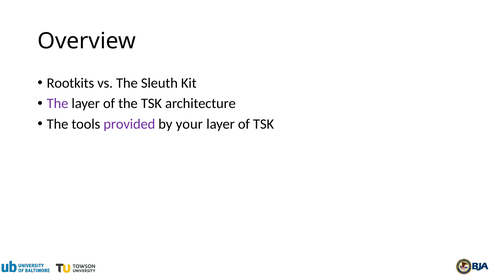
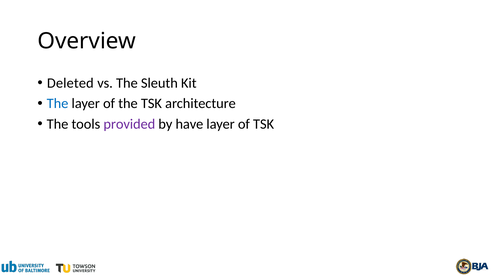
Rootkits: Rootkits -> Deleted (70, 83)
The colour: purple -> blue (58, 104)
your: your -> have (189, 124)
